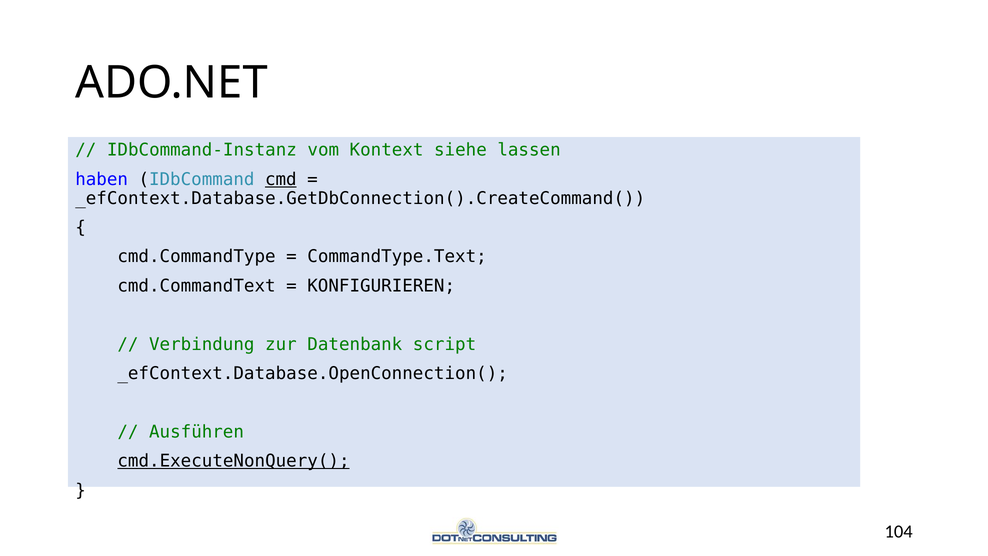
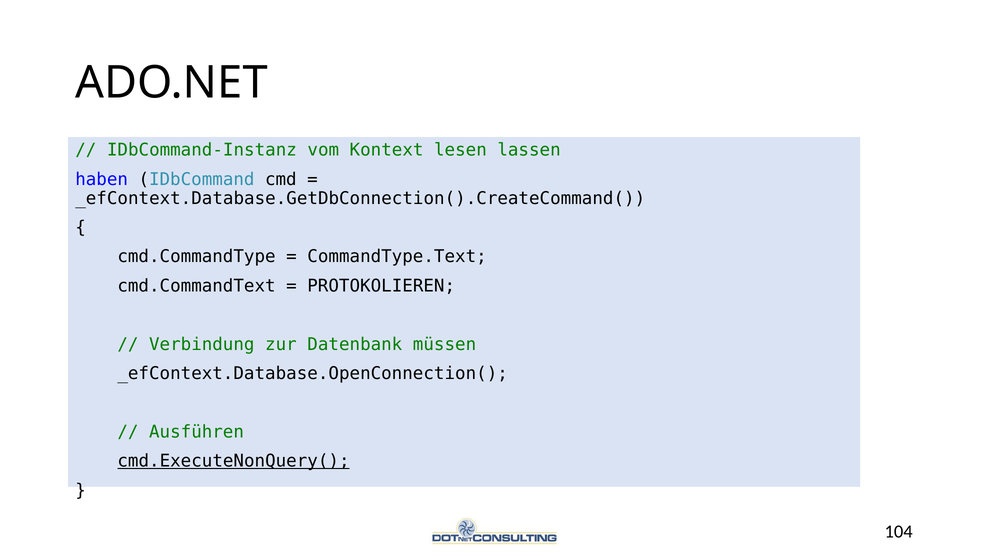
siehe: siehe -> lesen (460, 150)
cmd underline: present -> none (281, 179)
KONFIGURIEREN: KONFIGURIEREN -> PROTOKOLIEREN (381, 286)
script: script -> müssen (445, 344)
